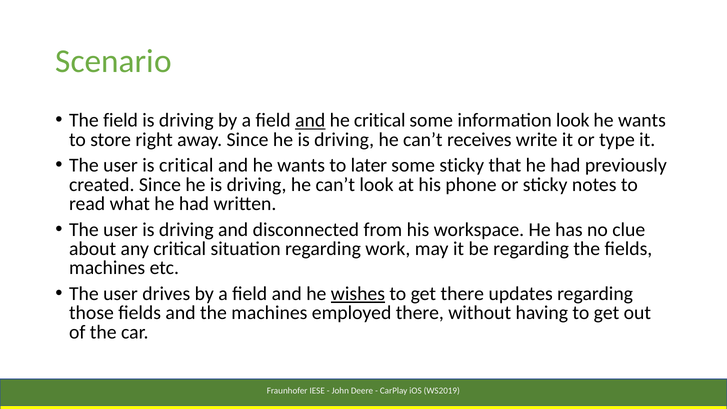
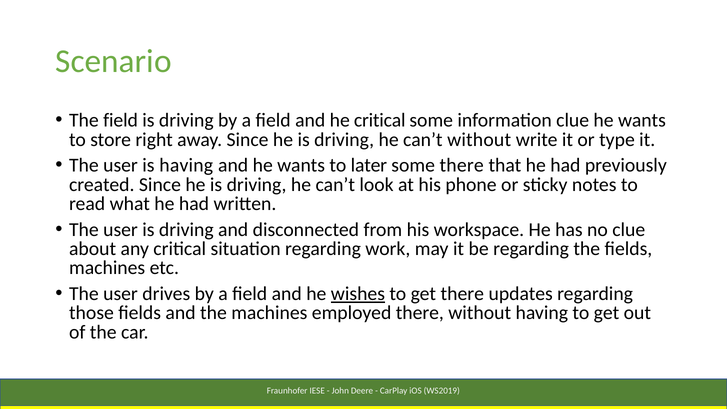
and underline: present -> none (310, 120)
information look: look -> clue (573, 120)
can’t receives: receives -> without (479, 140)
is critical: critical -> having (186, 165)
some sticky: sticky -> there (462, 165)
